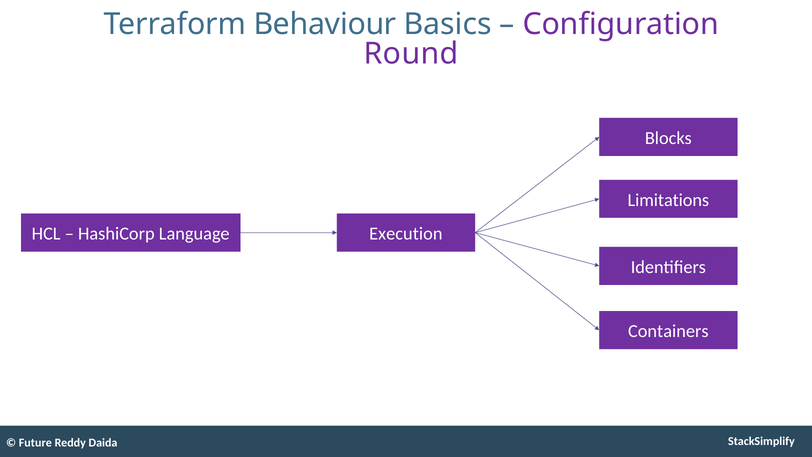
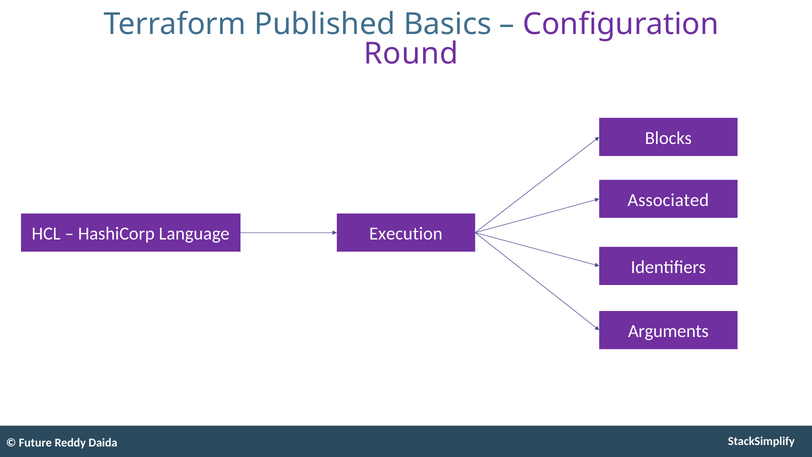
Behaviour: Behaviour -> Published (325, 24)
Limitations: Limitations -> Associated (668, 200)
Containers: Containers -> Arguments (668, 331)
